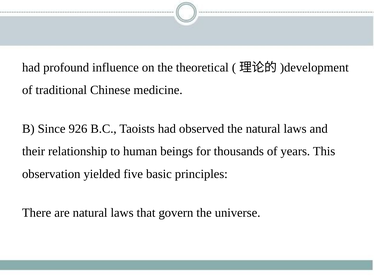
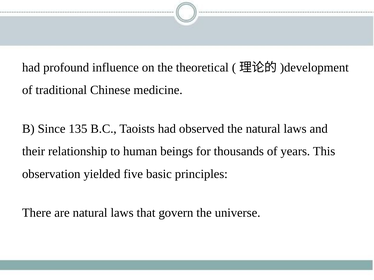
926: 926 -> 135 (78, 129)
